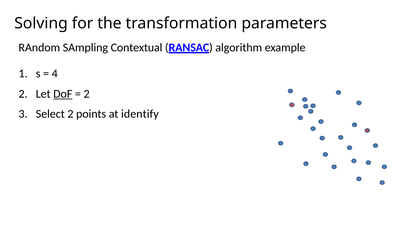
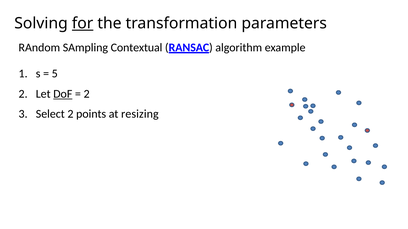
for underline: none -> present (83, 24)
4: 4 -> 5 (55, 74)
identify: identify -> resizing (140, 114)
